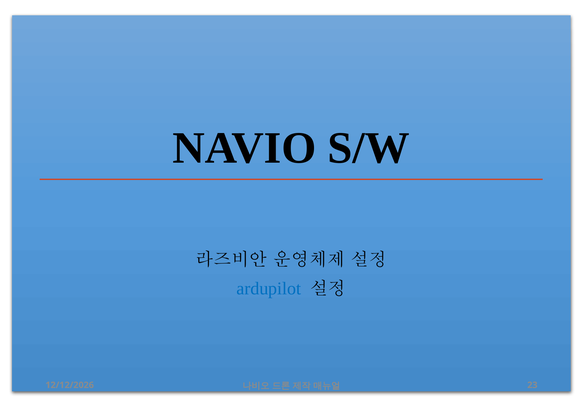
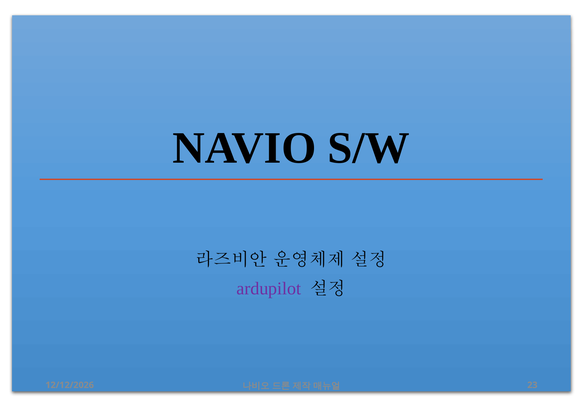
ardupilot colour: blue -> purple (269, 288)
